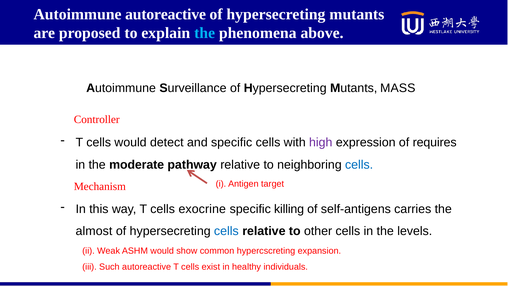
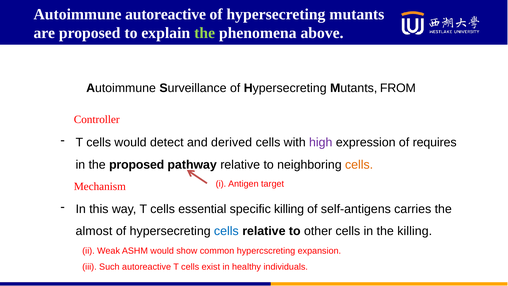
the colour: light blue -> light green (205, 33)
MASS: MASS -> FROM (398, 88)
and specific: specific -> derived (232, 142)
the moderate: moderate -> proposed (137, 165)
cells colour: blue -> orange (359, 165)
exocrine: exocrine -> essential (202, 209)
the levels: levels -> killing (415, 231)
